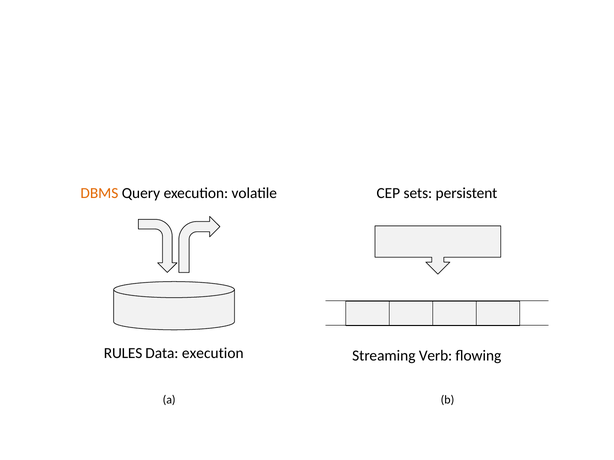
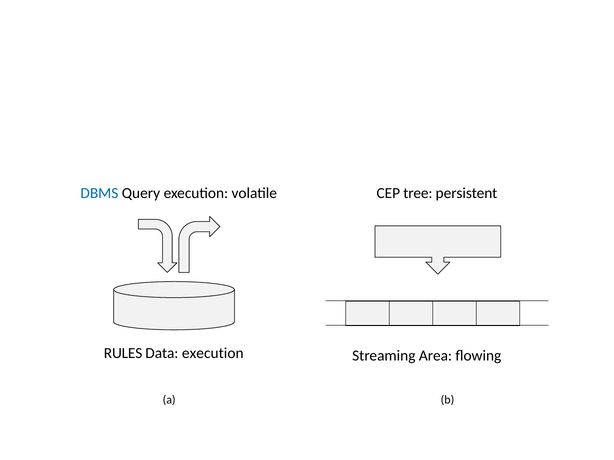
DBMS colour: orange -> blue (99, 193)
sets: sets -> tree (418, 193)
Verb: Verb -> Area (435, 356)
